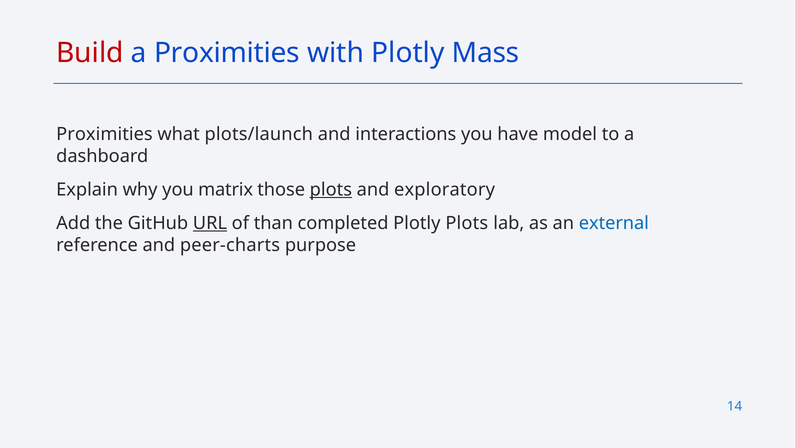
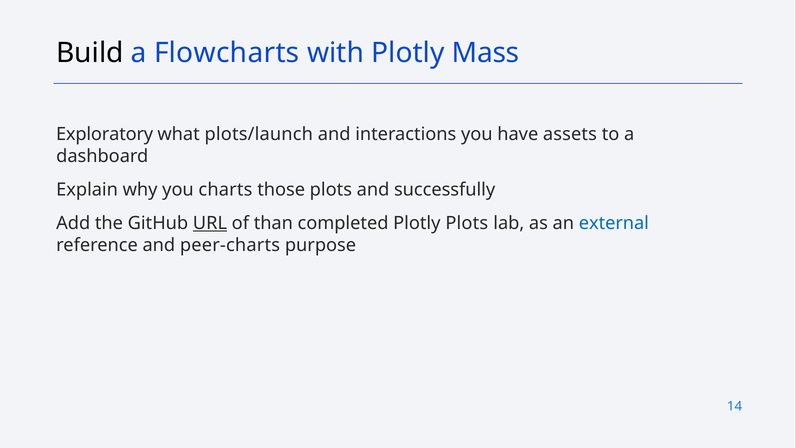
Build colour: red -> black (90, 53)
a Proximities: Proximities -> Flowcharts (227, 53)
Proximities: Proximities -> Exploratory (105, 134)
model: model -> assets (570, 134)
matrix: matrix -> charts (225, 190)
plots underline: present -> none (331, 190)
exploratory: exploratory -> successfully (445, 190)
